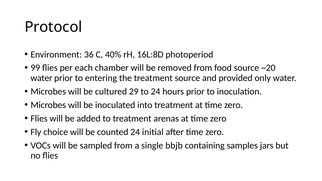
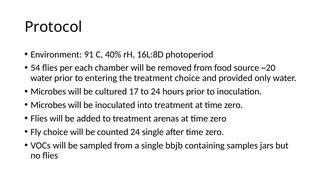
36: 36 -> 91 (89, 54)
99: 99 -> 54 (35, 68)
treatment source: source -> choice (187, 78)
29: 29 -> 17 (134, 92)
24 initial: initial -> single (153, 132)
